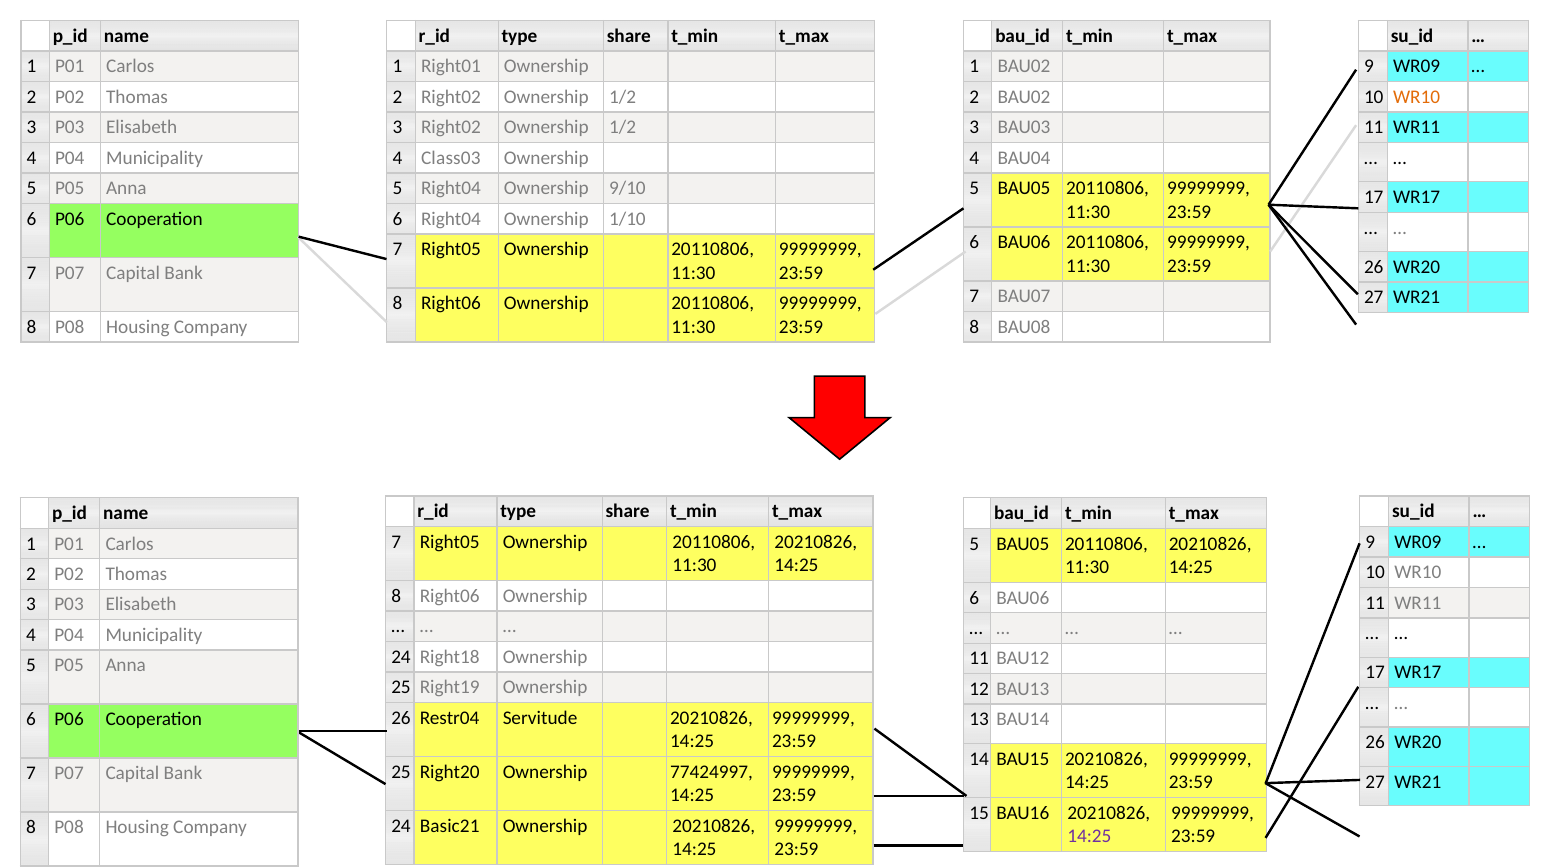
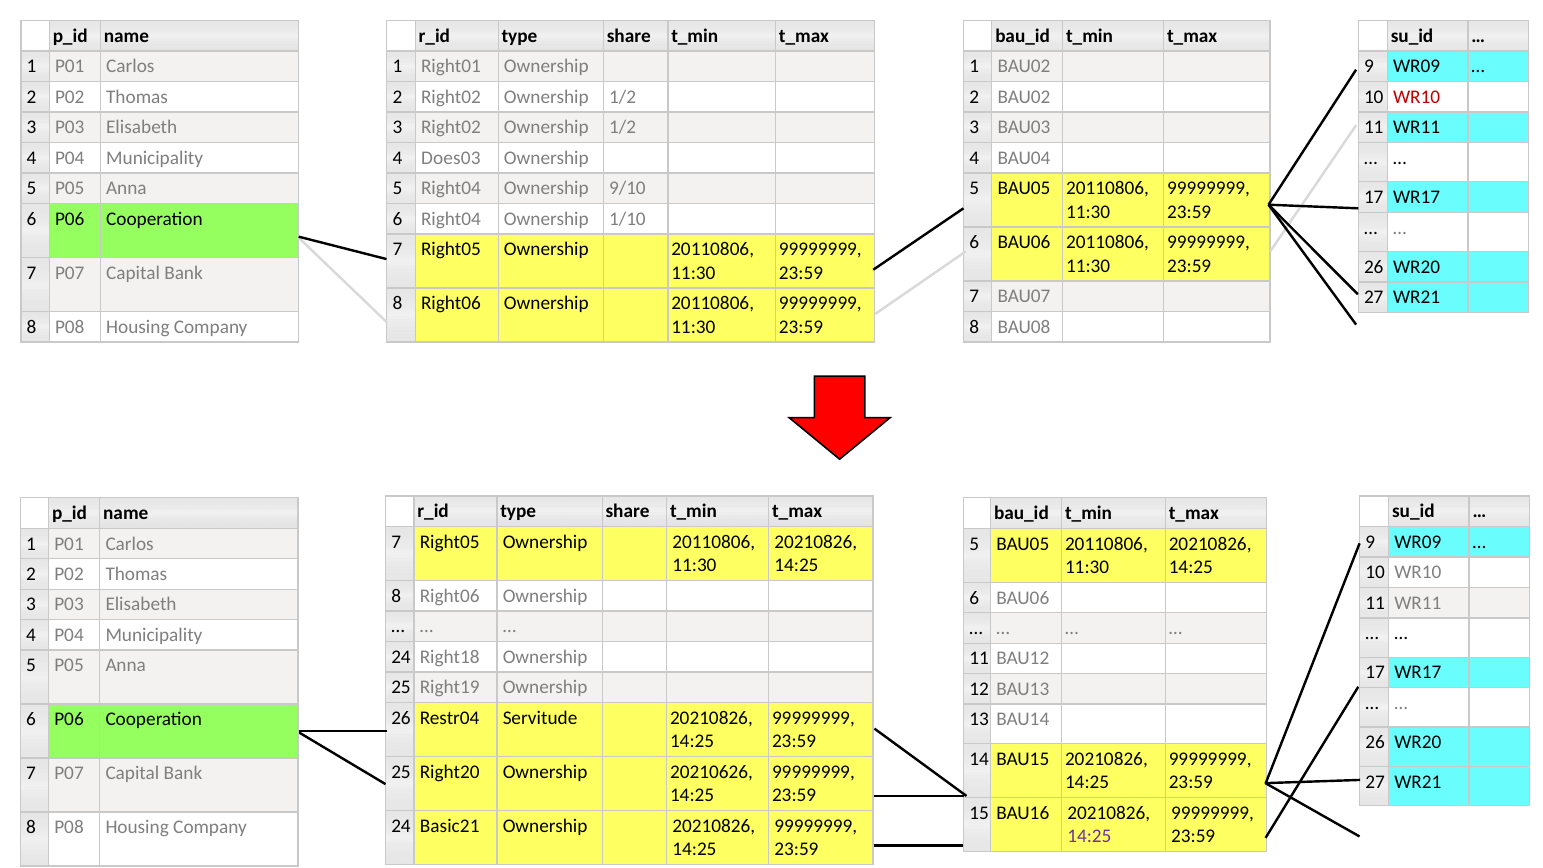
WR10 colour: orange -> red (1417, 97)
Class03: Class03 -> Does03 (451, 158)
77424997: 77424997 -> 20210626 (711, 772)
